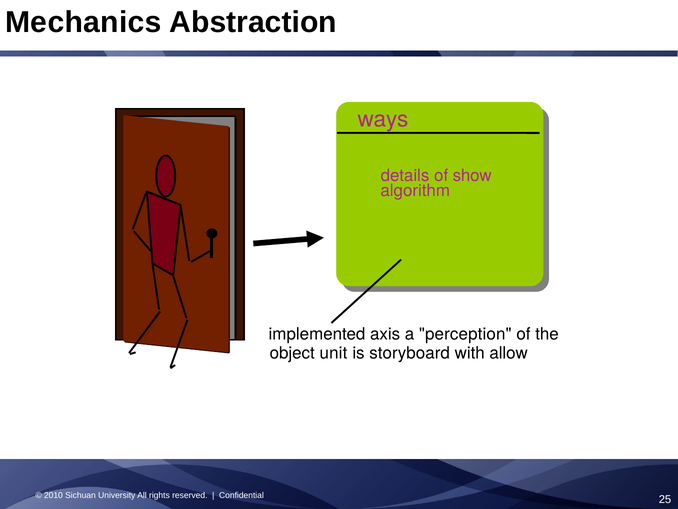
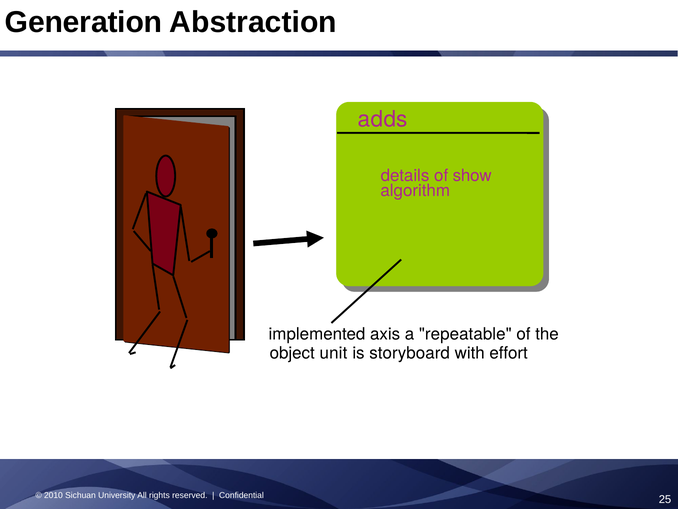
Mechanics: Mechanics -> Generation (84, 22)
ways: ways -> adds (383, 119)
perception: perception -> repeatable (465, 334)
allow: allow -> effort (509, 353)
